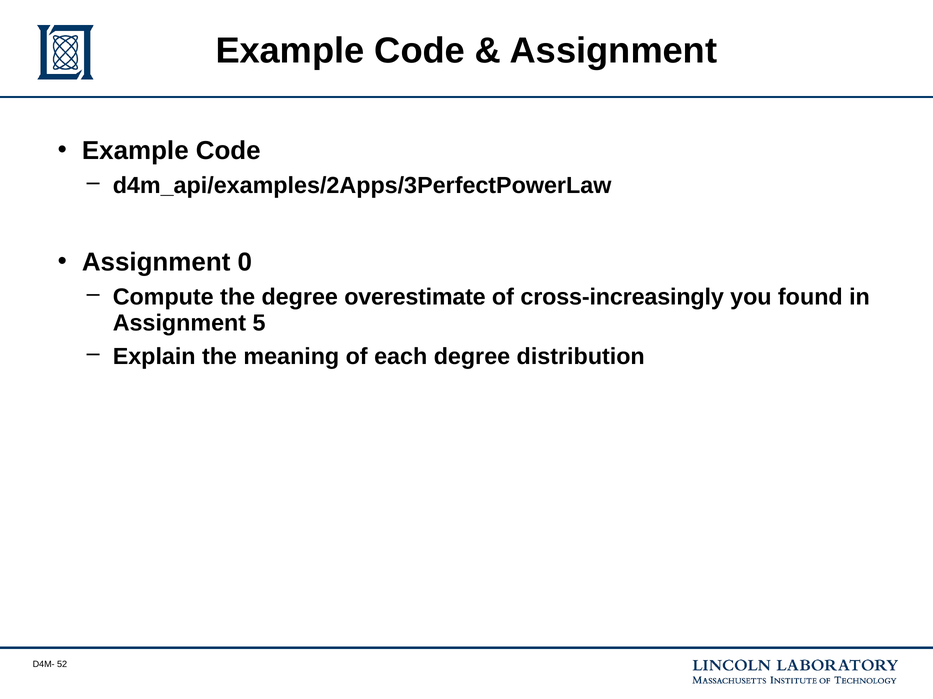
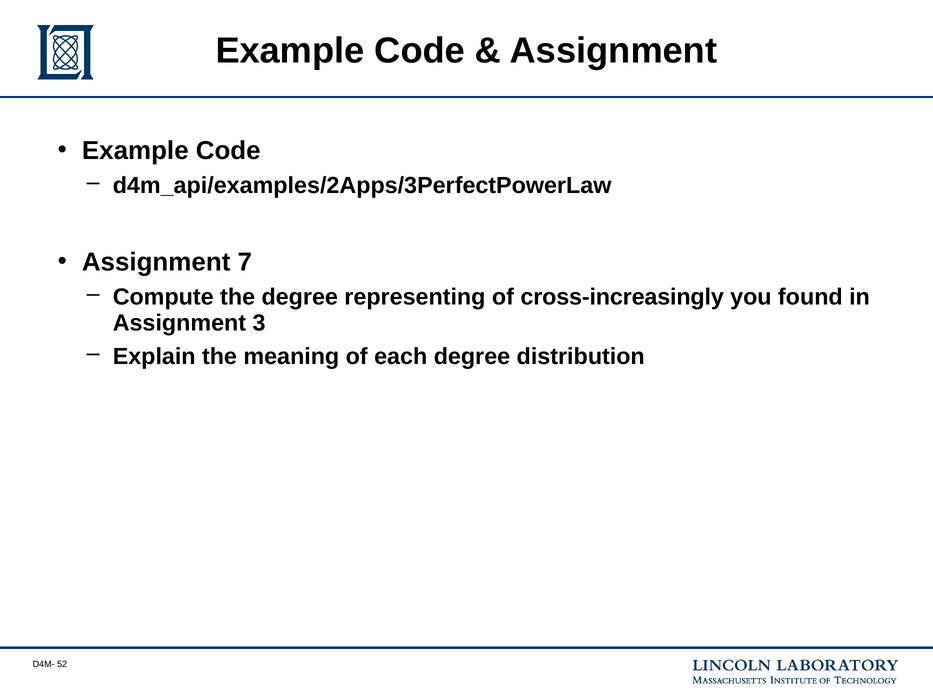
0: 0 -> 7 (245, 262)
overestimate: overestimate -> representing (415, 297)
5: 5 -> 3 (259, 323)
